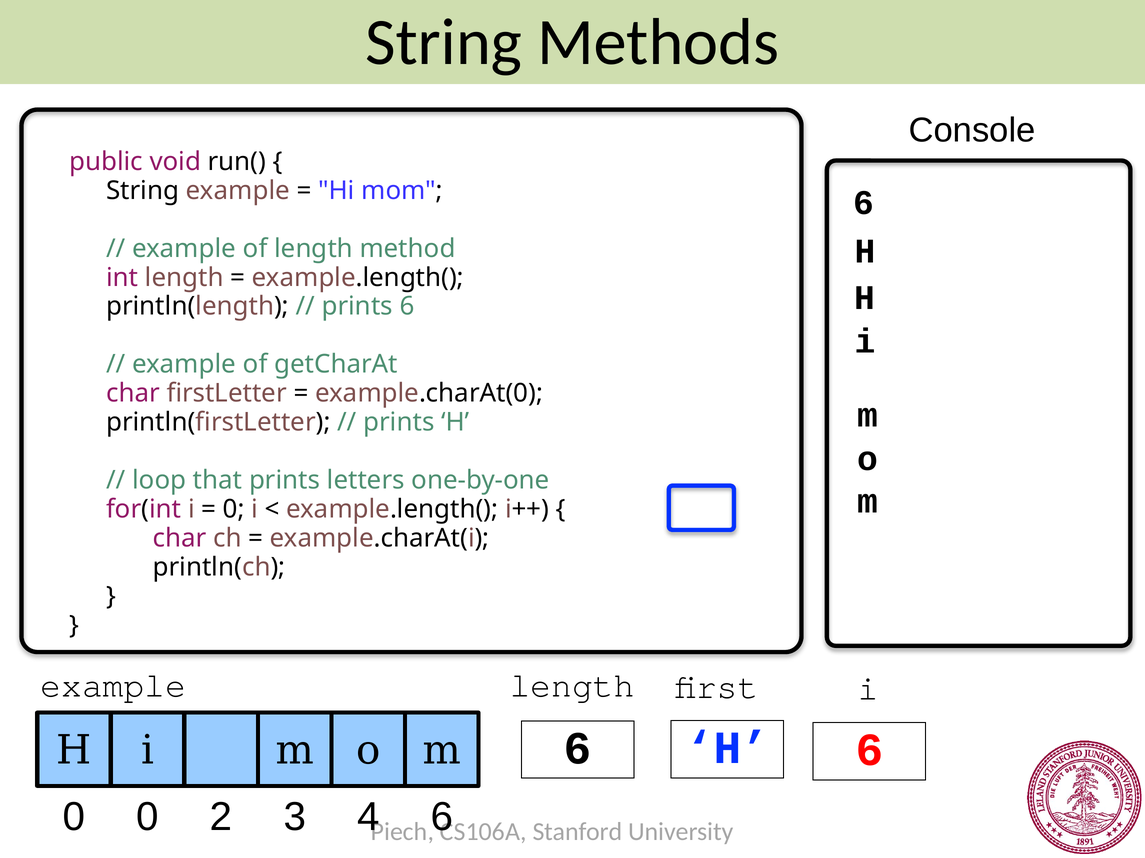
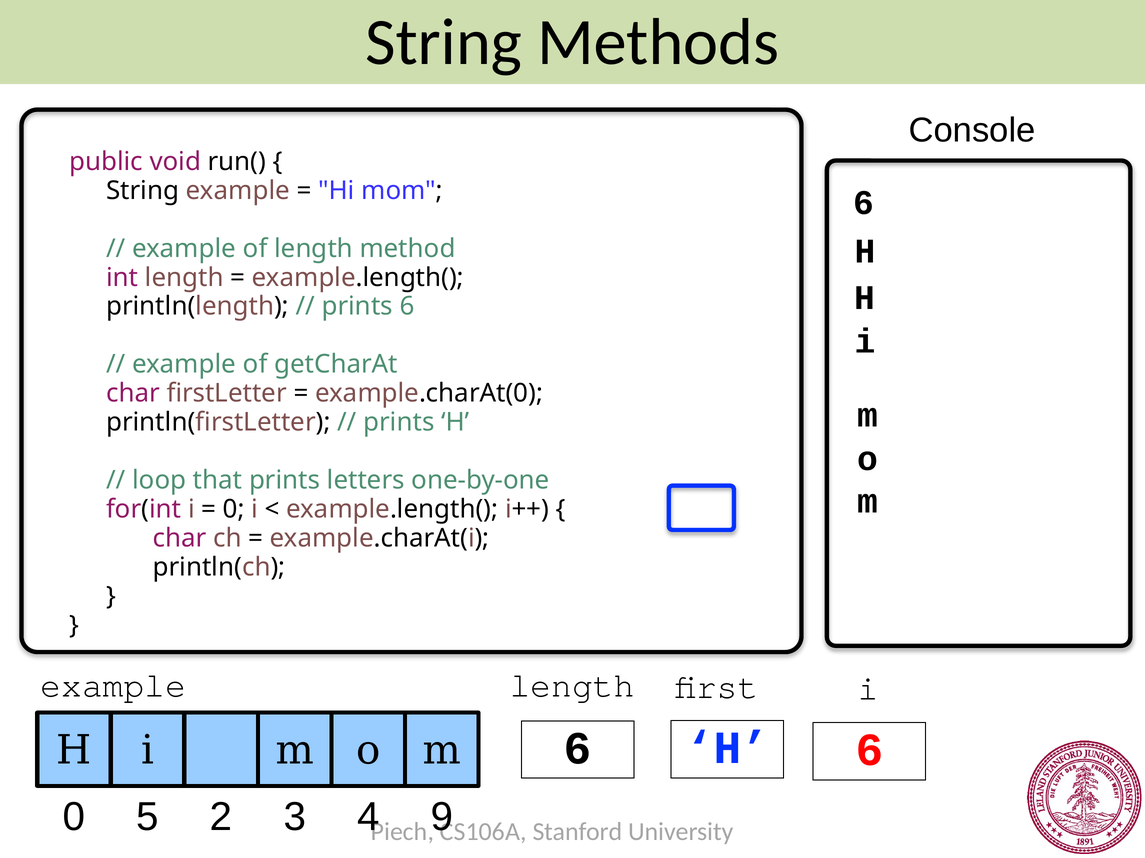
0 0: 0 -> 5 (148, 817)
4 6: 6 -> 9 (442, 817)
